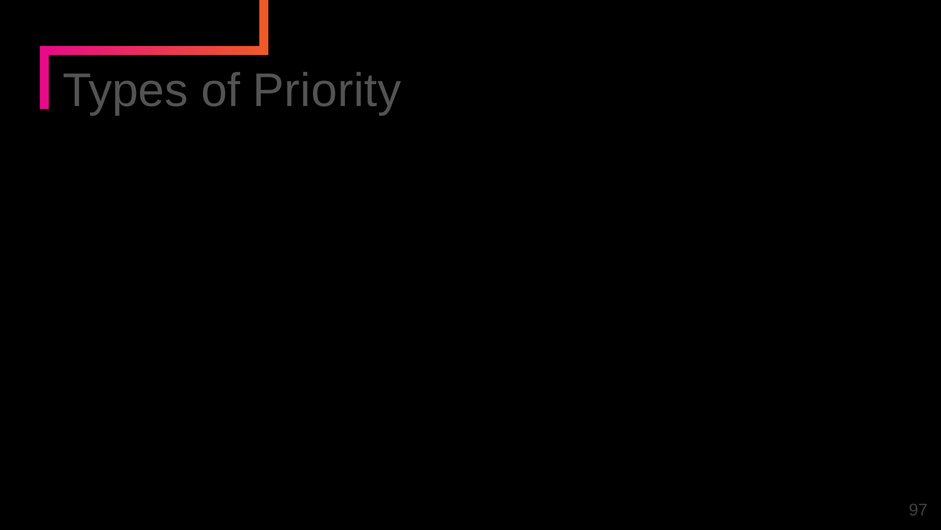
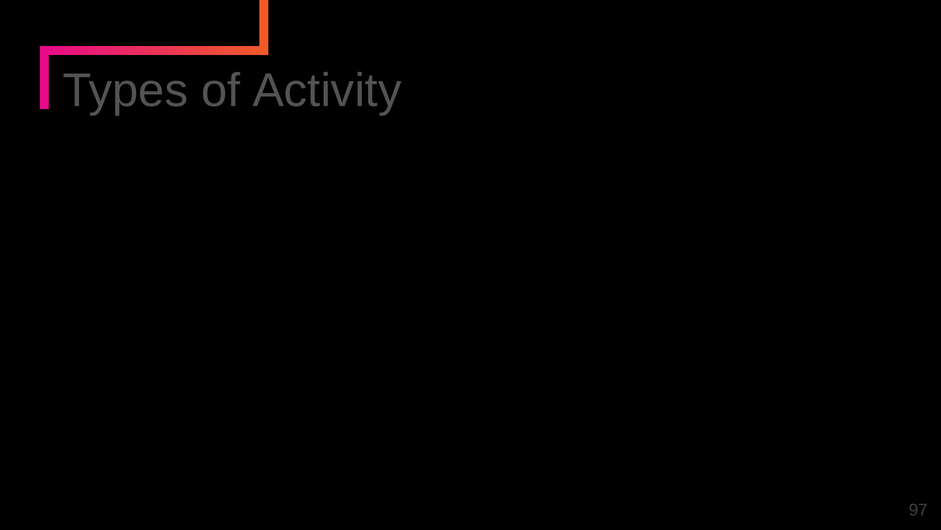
Priority: Priority -> Activity (327, 91)
